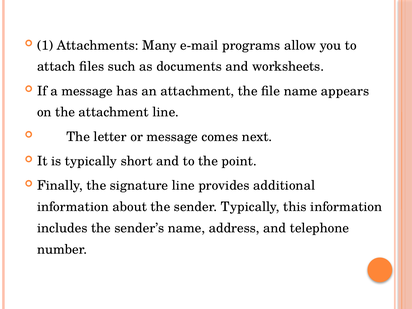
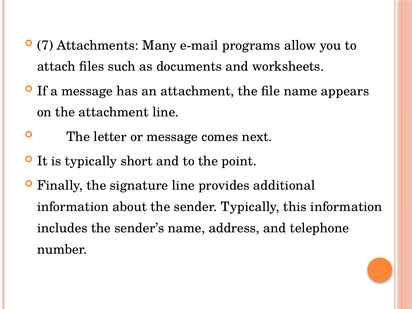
1: 1 -> 7 (45, 45)
